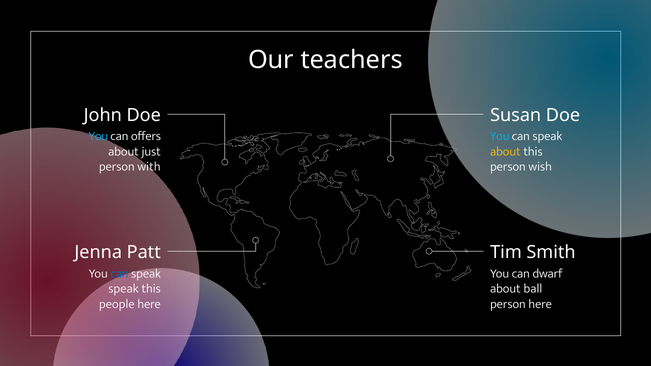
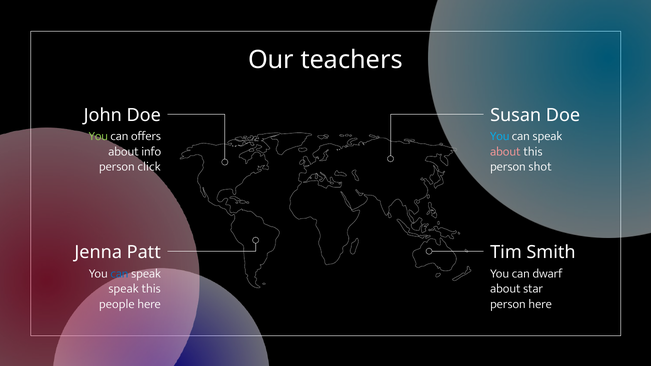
You colour: light blue -> light green (98, 136)
just: just -> info (151, 152)
about colour: yellow -> pink (505, 152)
with: with -> click (149, 167)
wish: wish -> shot (540, 167)
ball: ball -> star (533, 289)
